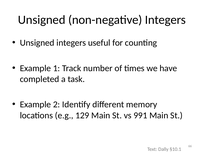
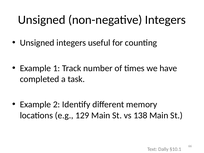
991: 991 -> 138 (140, 115)
